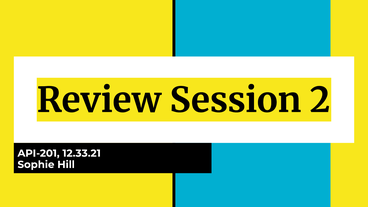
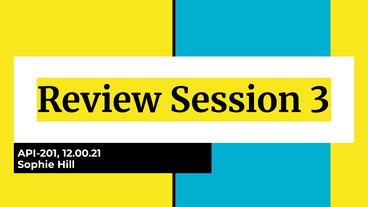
2: 2 -> 3 (320, 101)
12.33.21: 12.33.21 -> 12.00.21 (82, 153)
